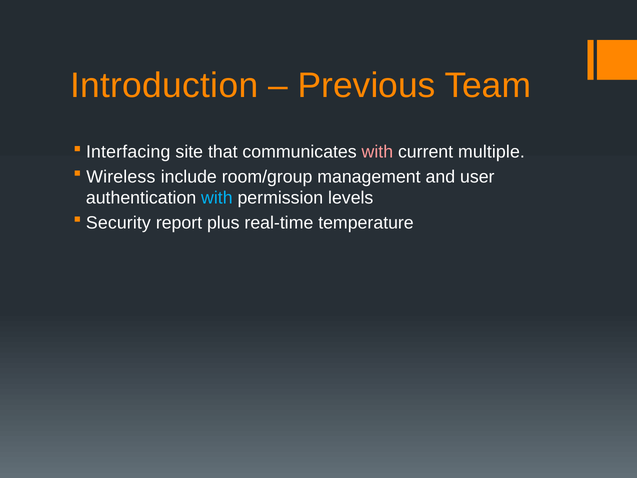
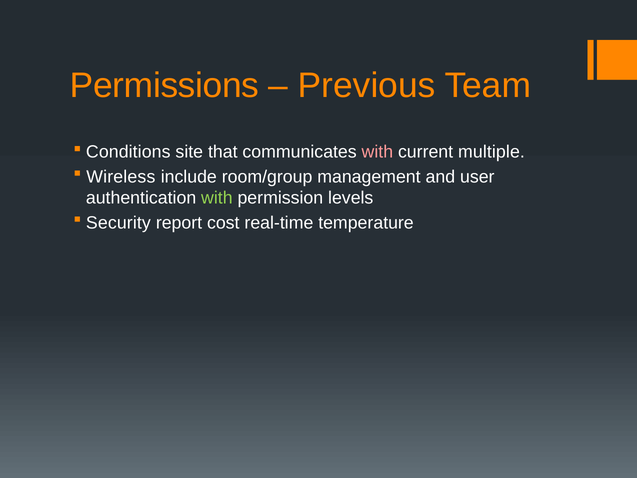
Introduction: Introduction -> Permissions (165, 86)
Interfacing: Interfacing -> Conditions (128, 152)
with colour: light blue -> light green (217, 198)
plus: plus -> cost (223, 223)
